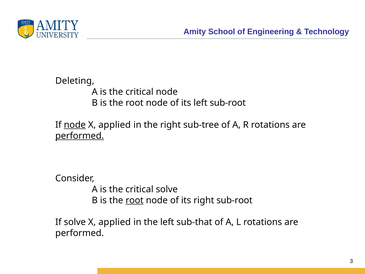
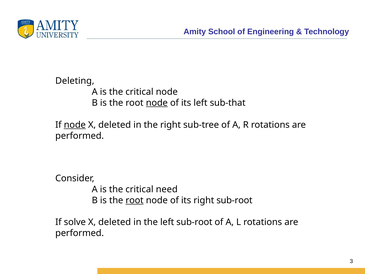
node underline: none -> present (157, 103)
left sub-root: sub-root -> sub-that (228, 103)
applied: applied -> deleted (115, 125)
performed underline: present -> none (80, 136)
critical solve: solve -> need (167, 189)
applied: applied -> deleted (115, 222)
left sub-that: sub-that -> sub-root (194, 222)
